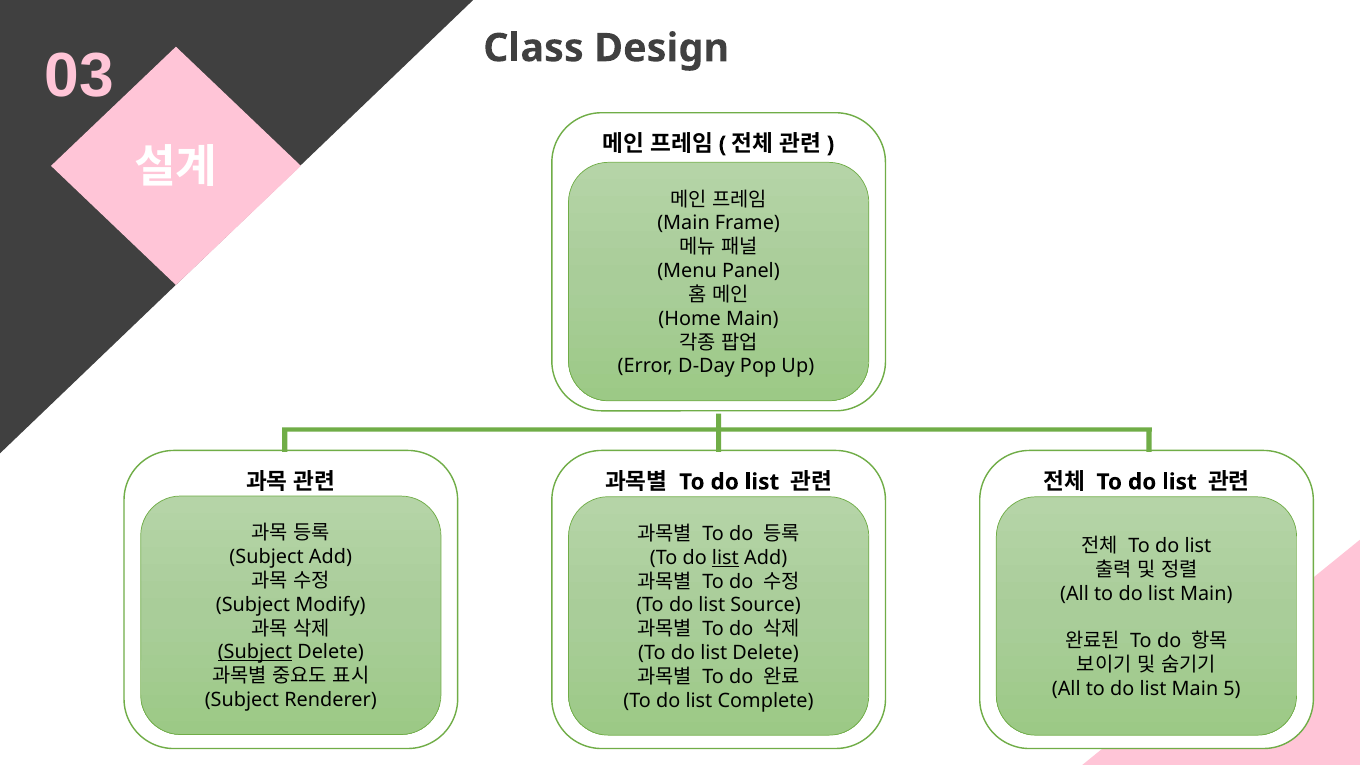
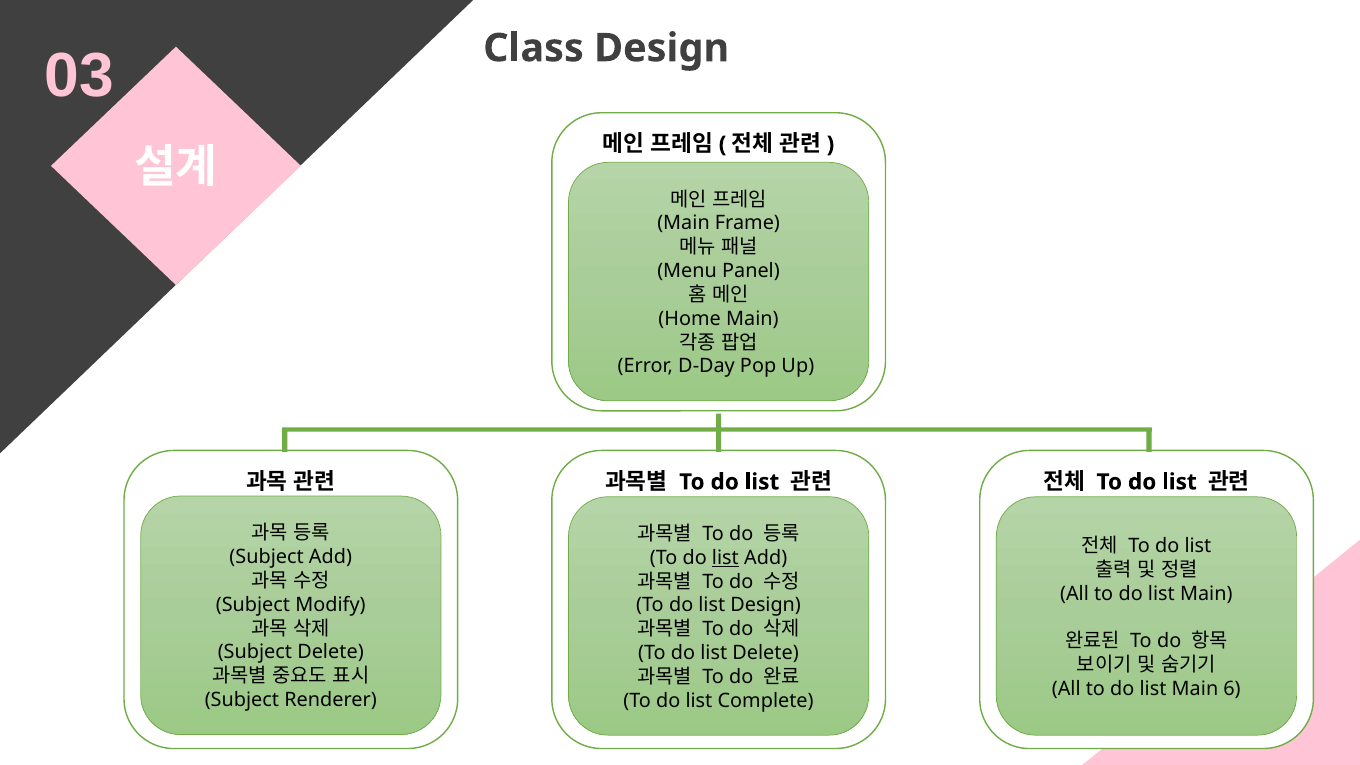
list Source: Source -> Design (766, 605)
Subject underline: present -> none (255, 652)
5: 5 -> 6 (1232, 689)
